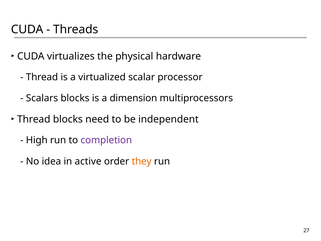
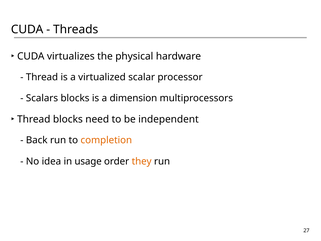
High: High -> Back (37, 140)
completion colour: purple -> orange (106, 140)
active: active -> usage (88, 161)
